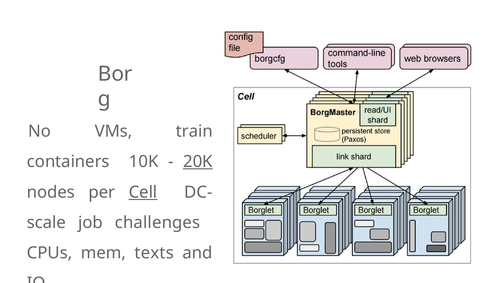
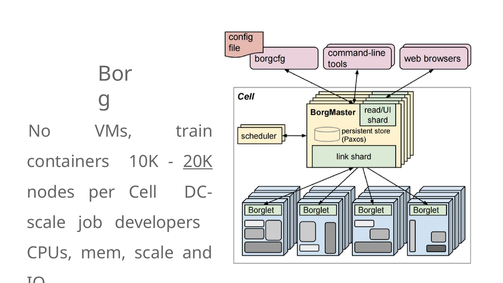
Cell underline: present -> none (143, 192)
challenges: challenges -> developers (158, 222)
mem texts: texts -> scale (154, 253)
